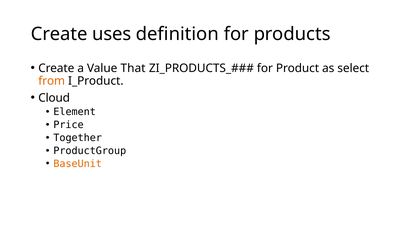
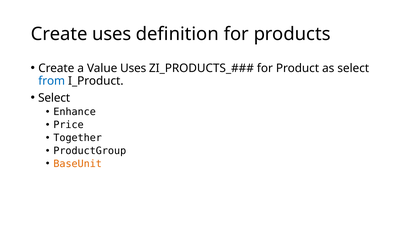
Value That: That -> Uses (133, 68)
from colour: orange -> blue (52, 81)
Cloud: Cloud -> Select (54, 98)
Element: Element -> Enhance (75, 112)
